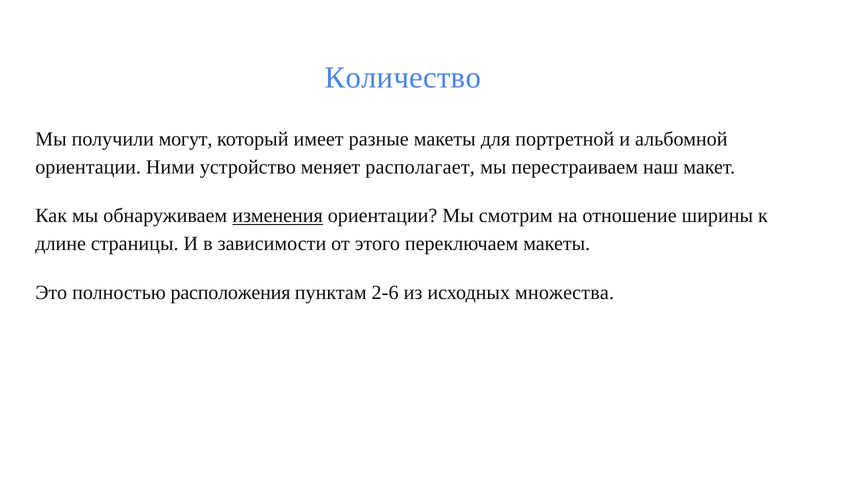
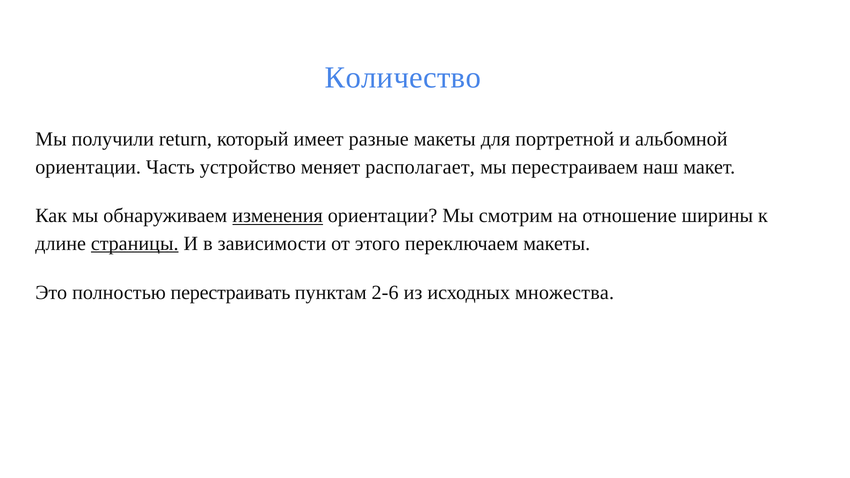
могут: могут -> return (185, 139)
Ними: Ними -> Часть (170, 167)
страницы underline: none -> present (135, 244)
расположения: расположения -> перестраивать (231, 292)
